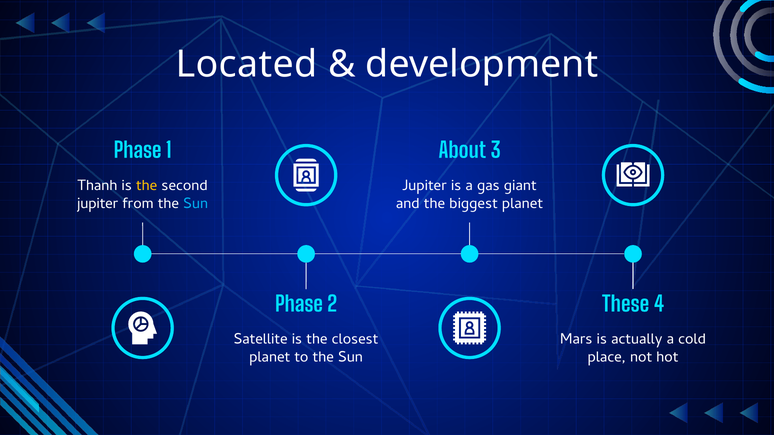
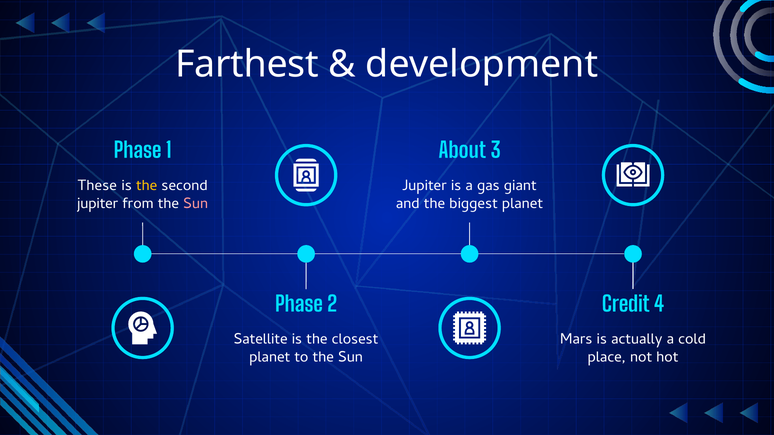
Located: Located -> Farthest (247, 65)
Thanh: Thanh -> These (97, 185)
Sun colour: light blue -> pink (196, 203)
These: These -> Credit (626, 305)
